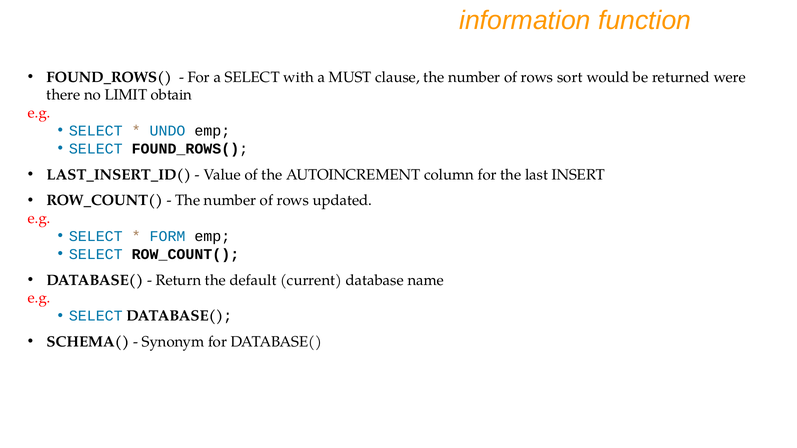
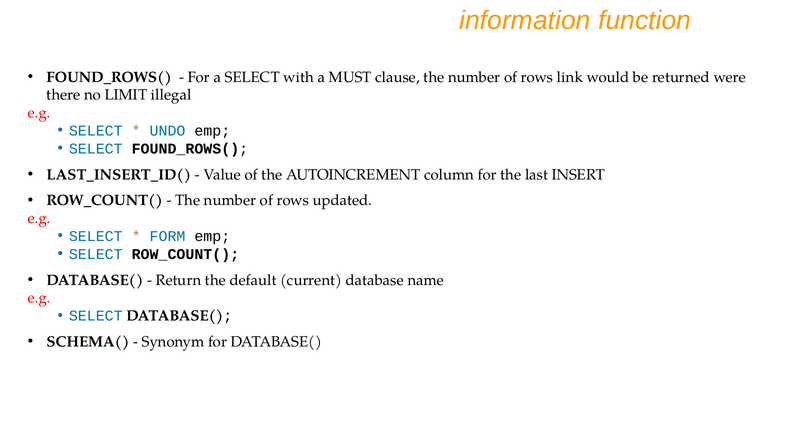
sort: sort -> link (570, 77)
obtain: obtain -> illegal (171, 95)
